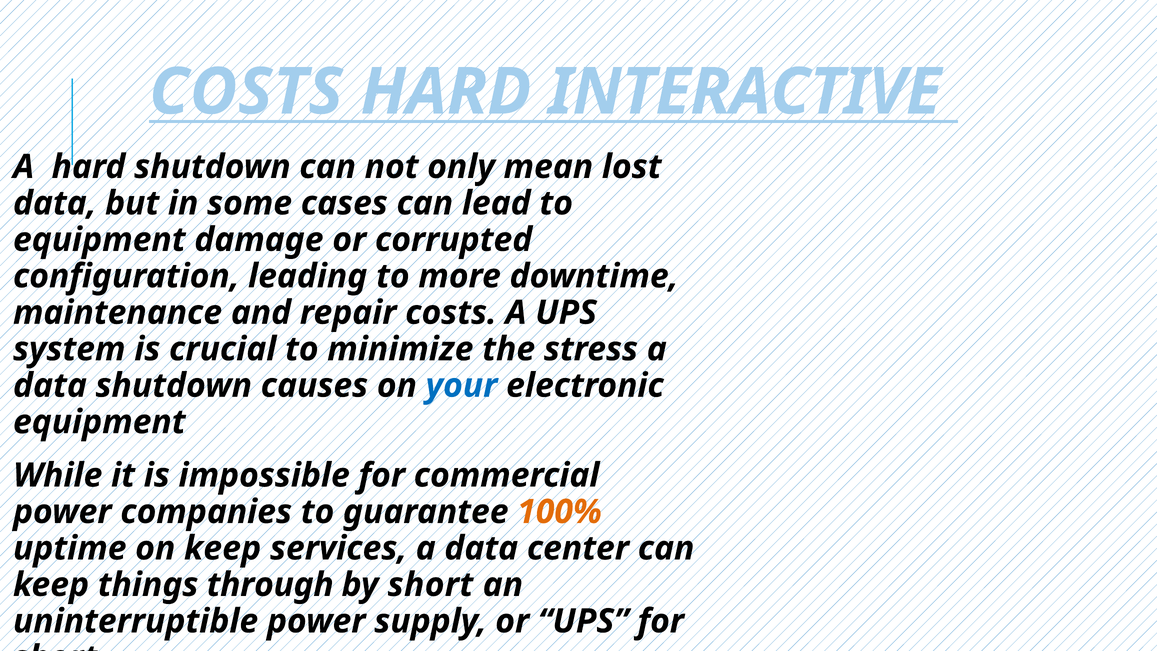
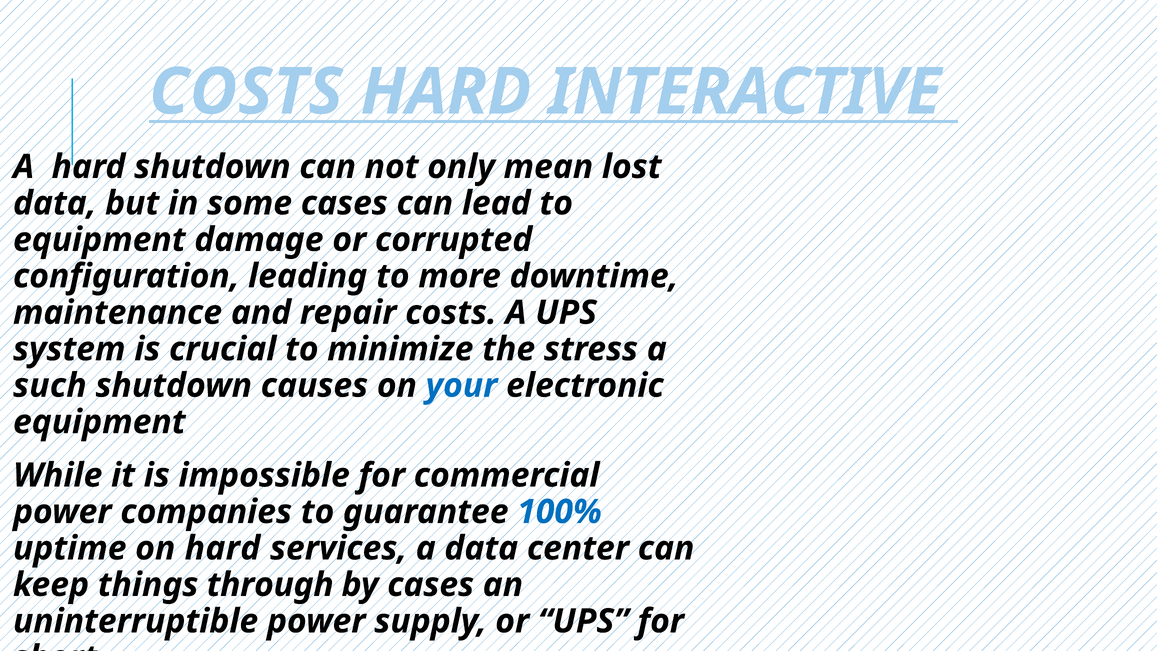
data: data -> such (50, 385)
100% colour: orange -> blue (560, 512)
on keep: keep -> hard (222, 548)
by short: short -> cases (431, 585)
